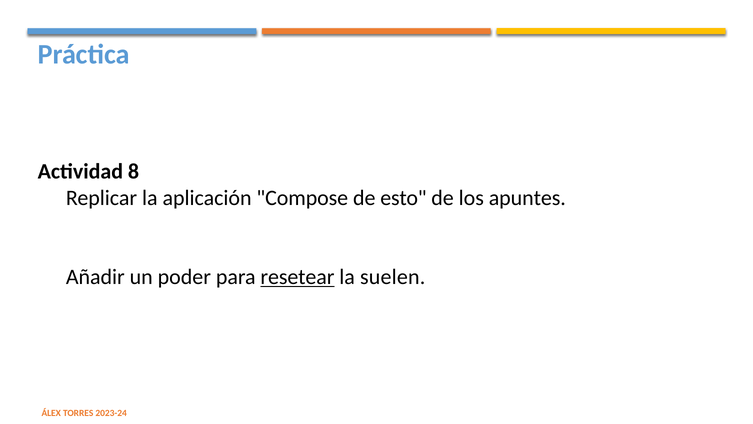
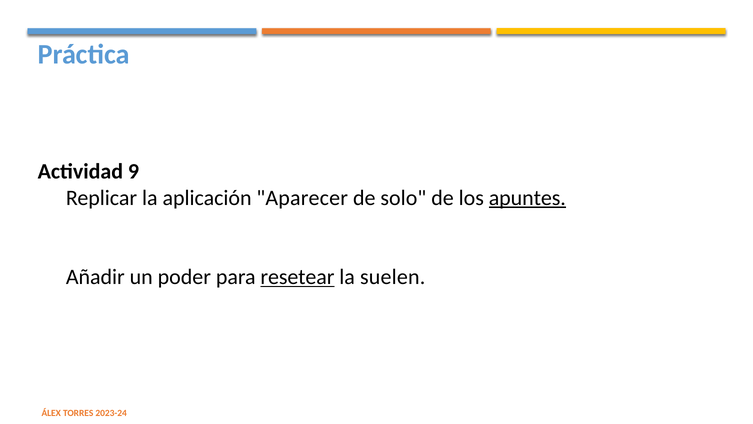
8: 8 -> 9 (134, 171)
Compose: Compose -> Aparecer (302, 198)
esto: esto -> solo (403, 198)
apuntes underline: none -> present (527, 198)
